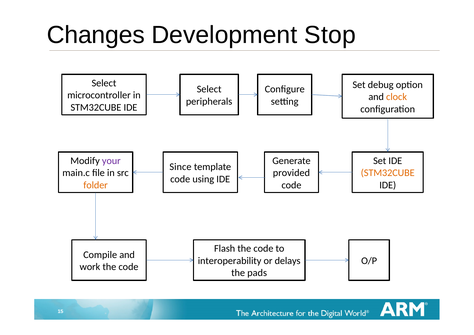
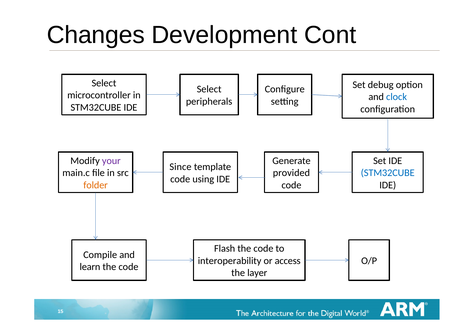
Stop: Stop -> Cont (330, 35)
clock colour: orange -> blue (397, 97)
STM32CUBE colour: orange -> blue (388, 173)
delays: delays -> access (288, 261)
work: work -> learn (90, 267)
pads: pads -> layer (257, 273)
